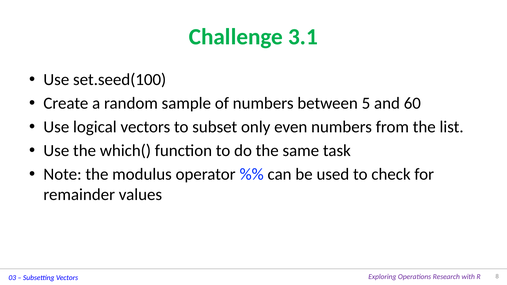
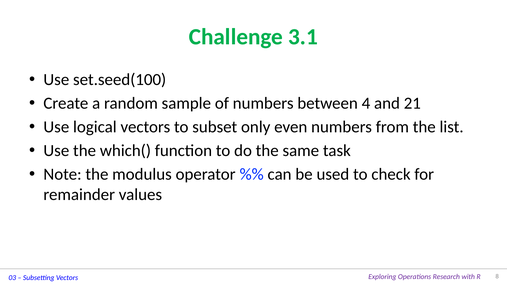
5: 5 -> 4 (366, 103)
60: 60 -> 21 (412, 103)
